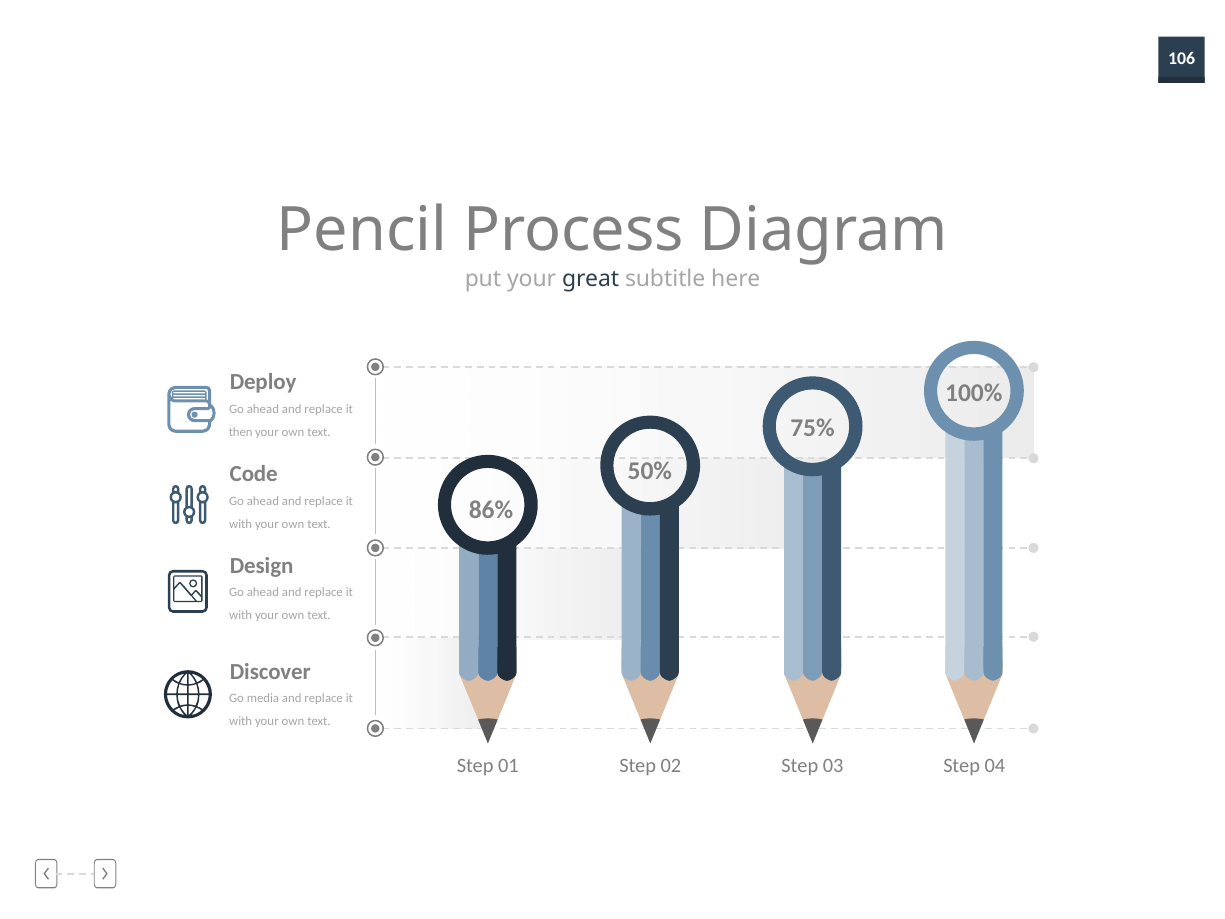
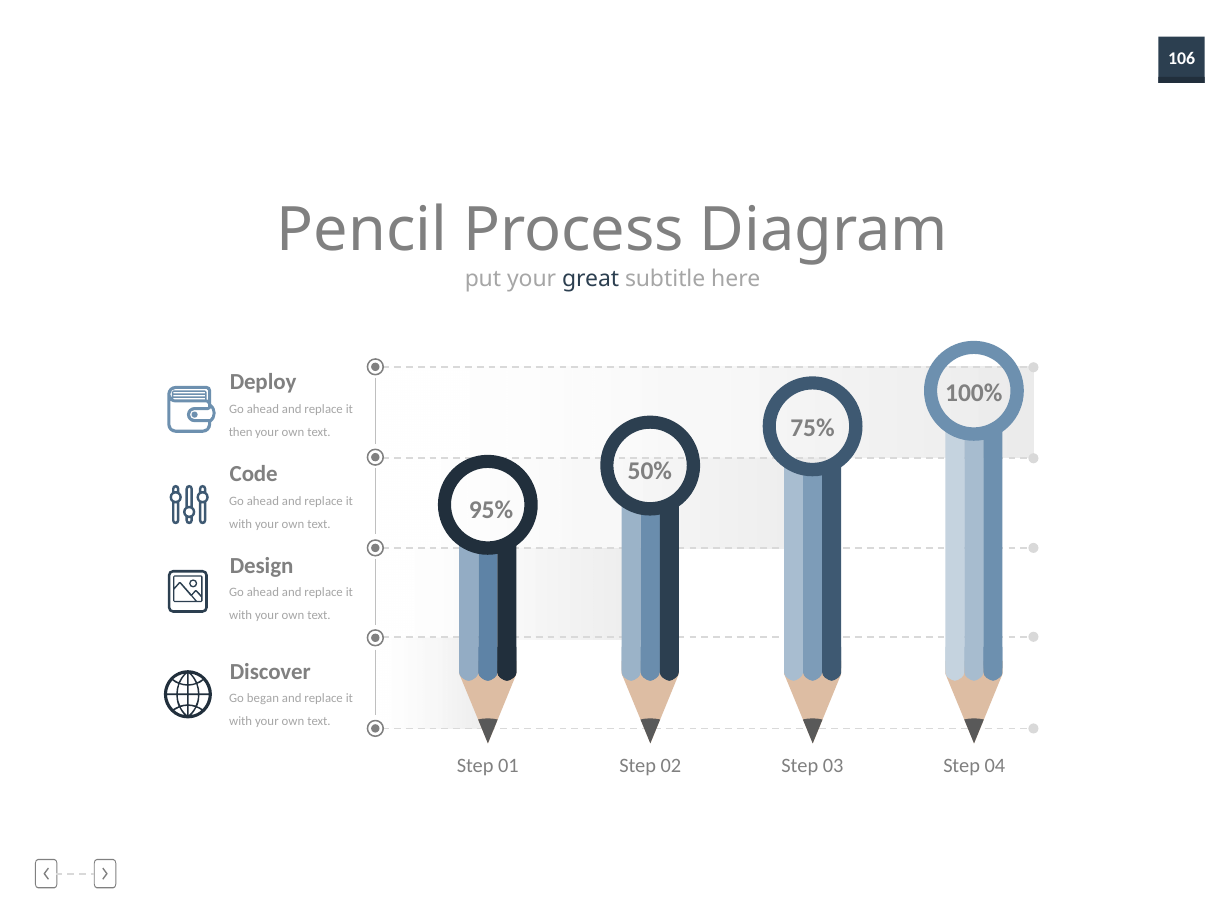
86%: 86% -> 95% (491, 510)
media: media -> began (263, 698)
